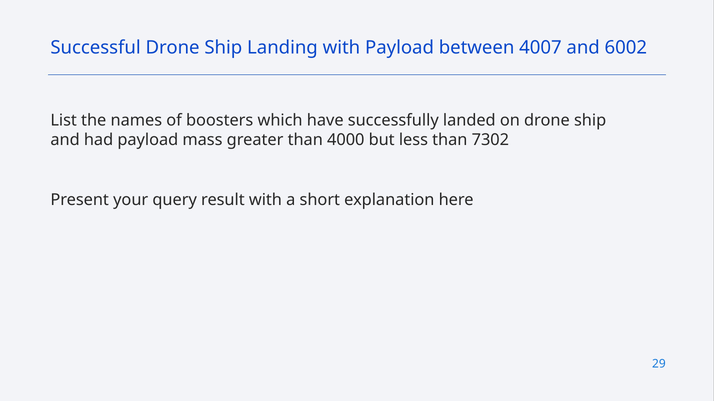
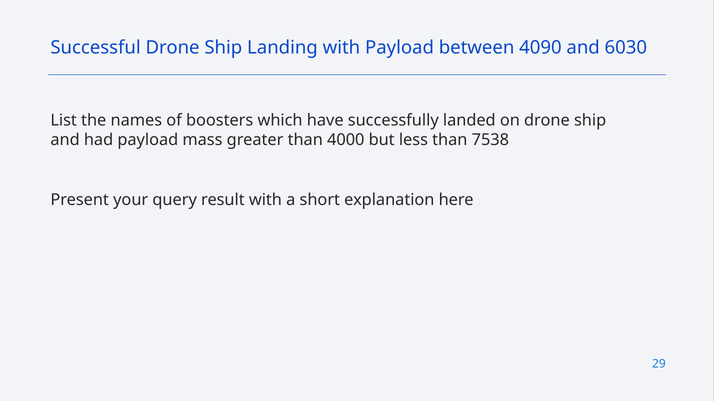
4007: 4007 -> 4090 (540, 47)
6002: 6002 -> 6030 (626, 47)
7302: 7302 -> 7538 (490, 140)
